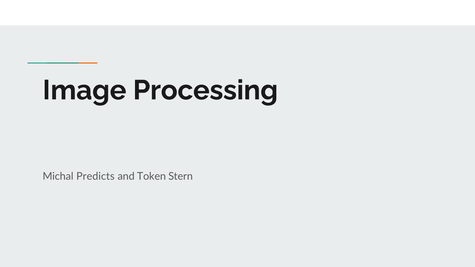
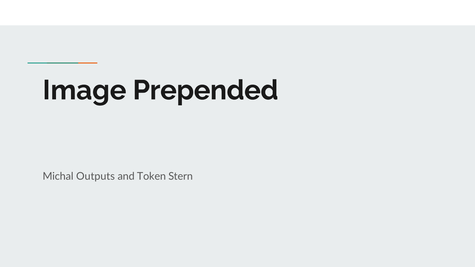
Processing: Processing -> Prepended (206, 90)
Predicts: Predicts -> Outputs (95, 176)
